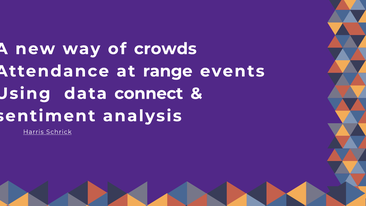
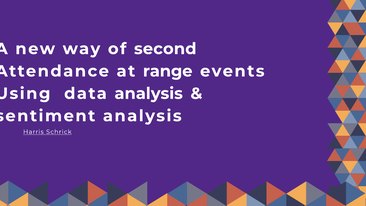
crowds: crowds -> second (165, 49)
data connect: connect -> analysis (149, 94)
